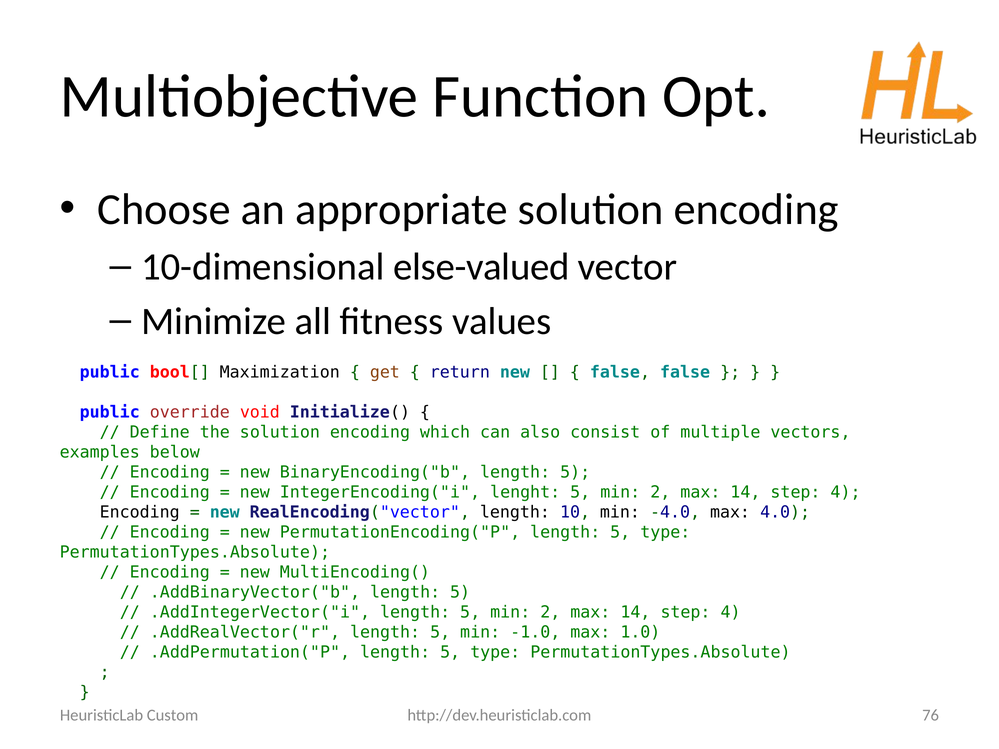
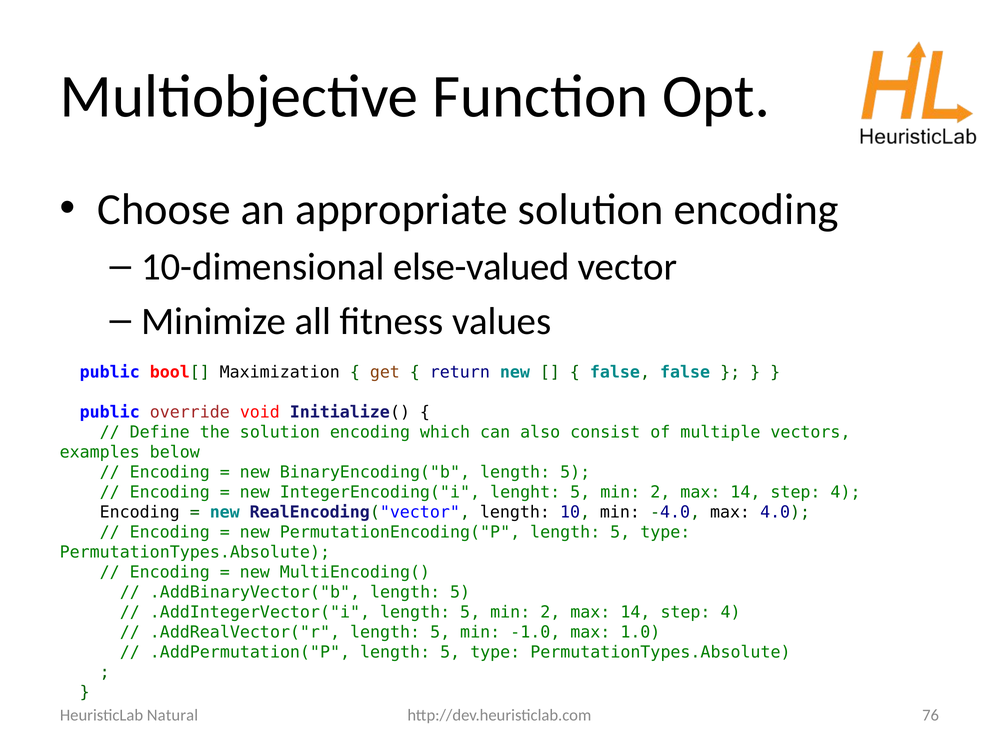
Custom: Custom -> Natural (172, 716)
